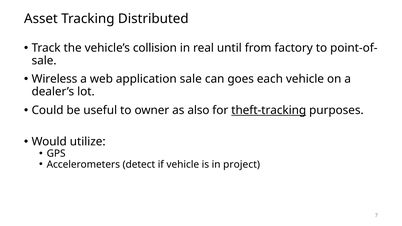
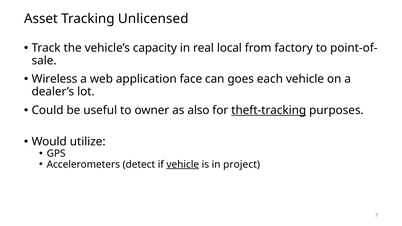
Distributed: Distributed -> Unlicensed (153, 19)
collision: collision -> capacity (155, 48)
until: until -> local (229, 48)
application sale: sale -> face (191, 79)
vehicle underline: none -> present (183, 164)
